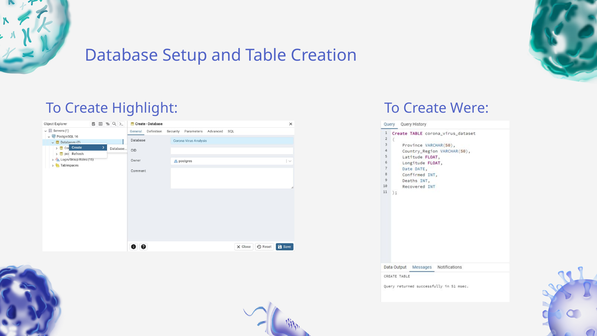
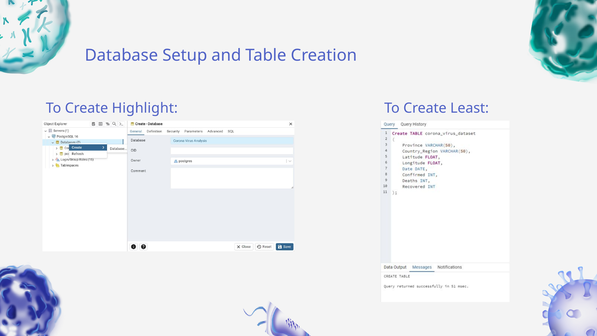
Were: Were -> Least (470, 108)
